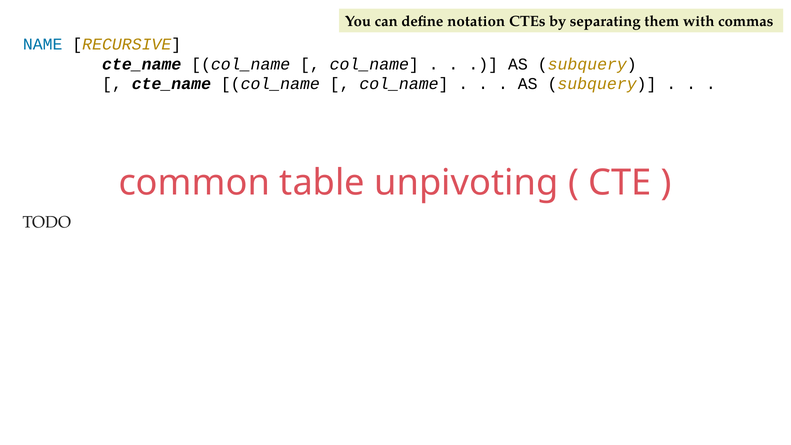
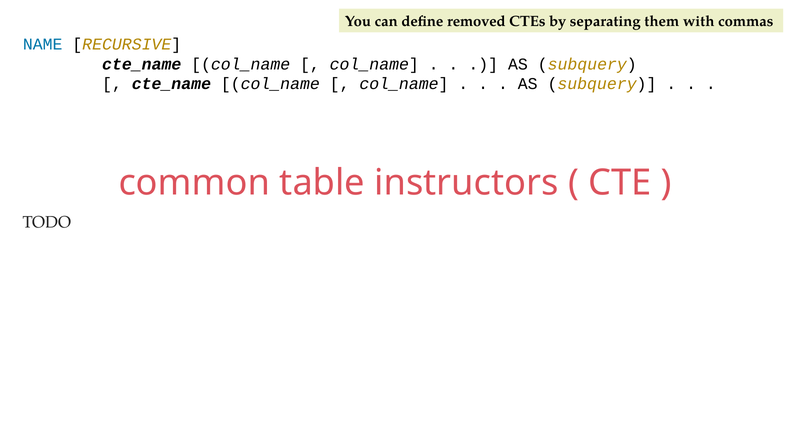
notation: notation -> removed (476, 22)
unpivoting: unpivoting -> instructors (466, 183)
